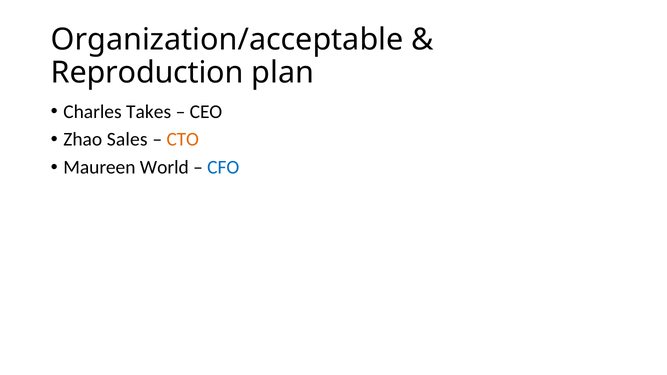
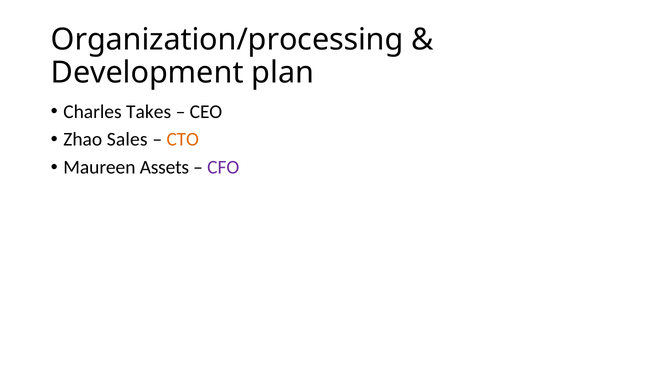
Organization/acceptable: Organization/acceptable -> Organization/processing (227, 40)
Reproduction: Reproduction -> Development (147, 73)
World: World -> Assets (164, 168)
CFO colour: blue -> purple (223, 168)
